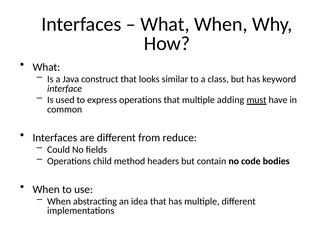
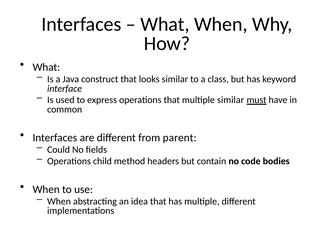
multiple adding: adding -> similar (231, 100)
reduce: reduce -> parent (180, 137)
